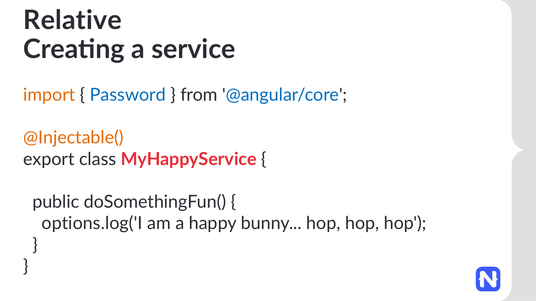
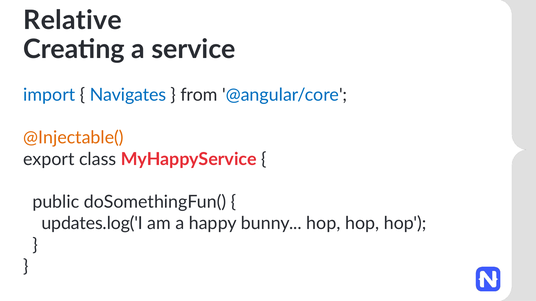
import colour: orange -> blue (49, 95)
Password: Password -> Navigates (128, 95)
options.log('I: options.log('I -> updates.log('I (92, 224)
